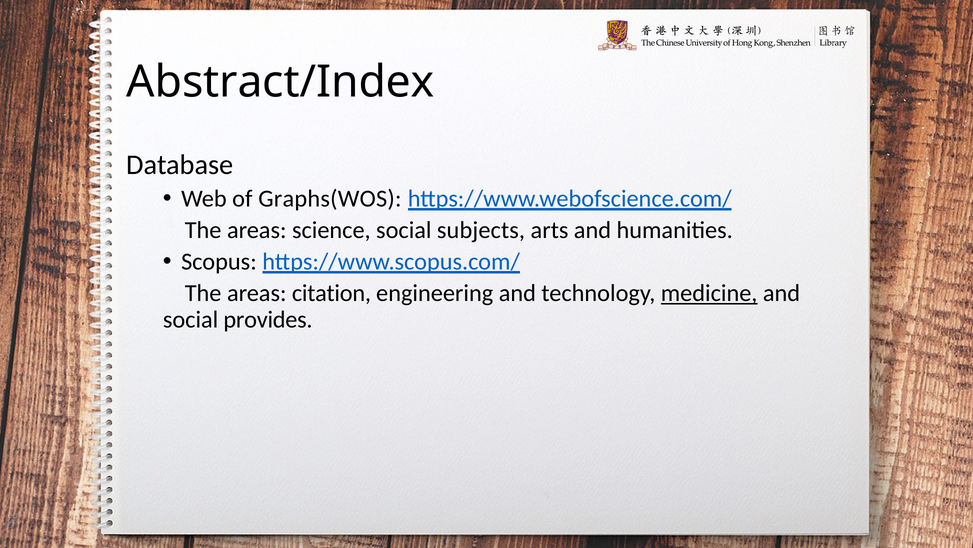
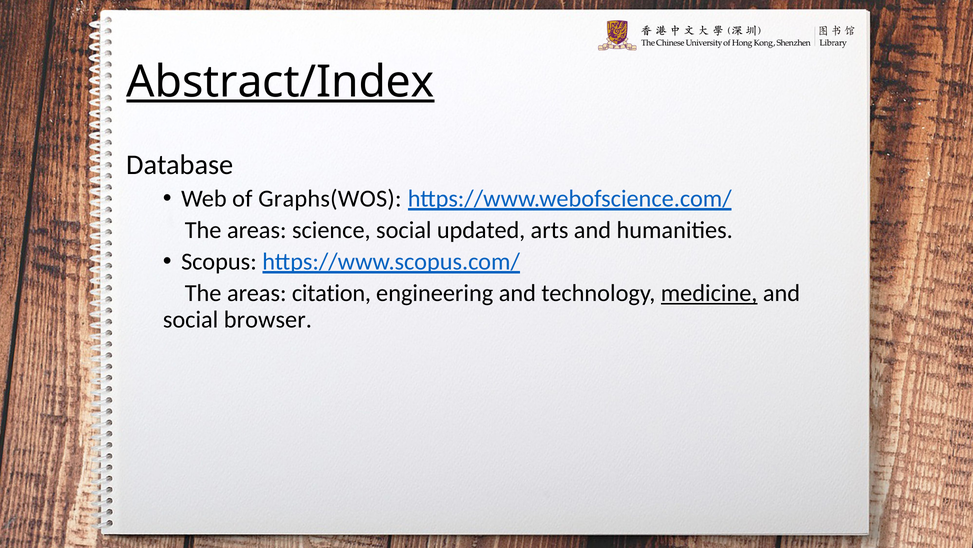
Abstract/Index underline: none -> present (280, 82)
subjects: subjects -> updated (481, 230)
provides: provides -> browser (268, 319)
